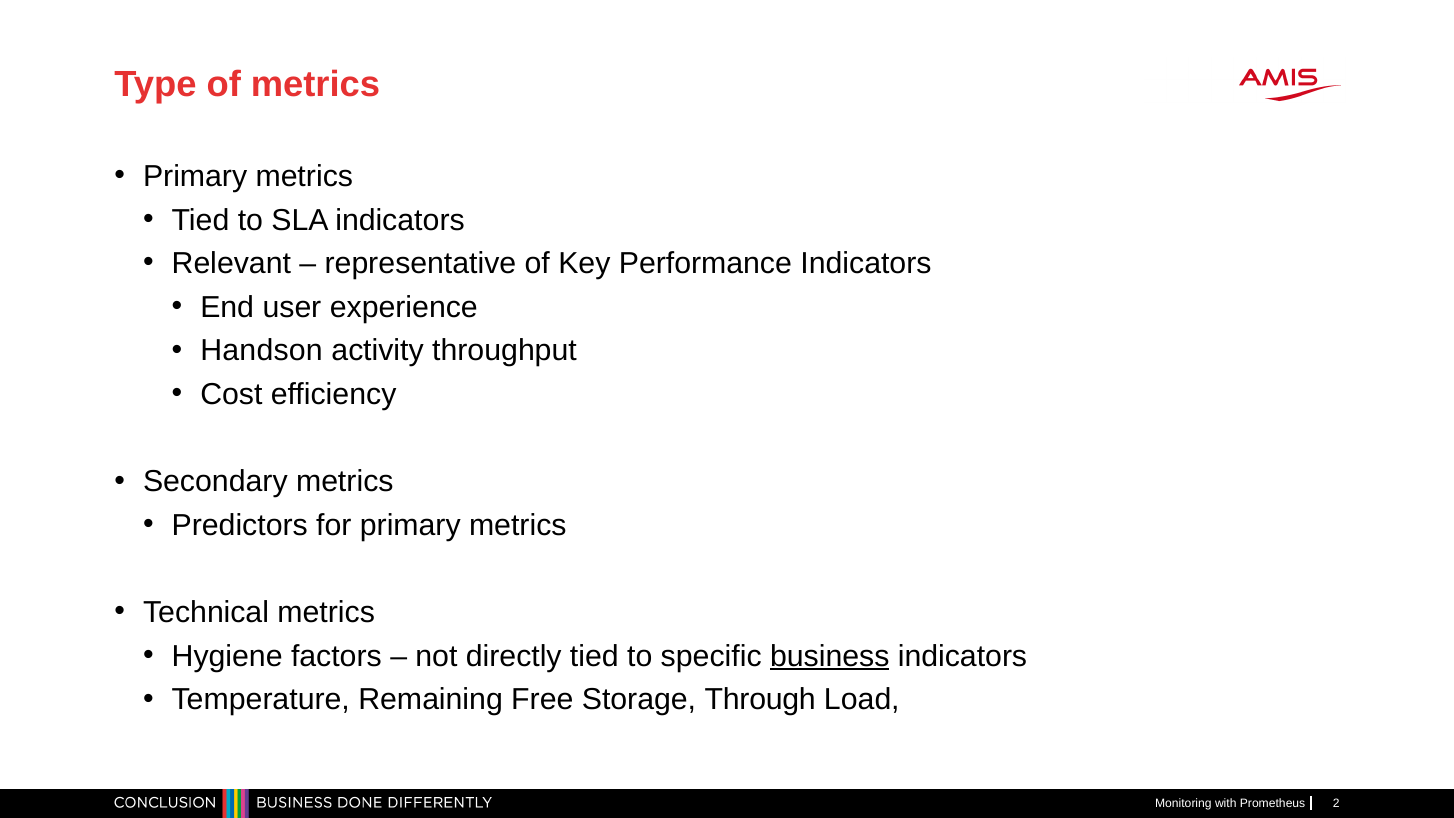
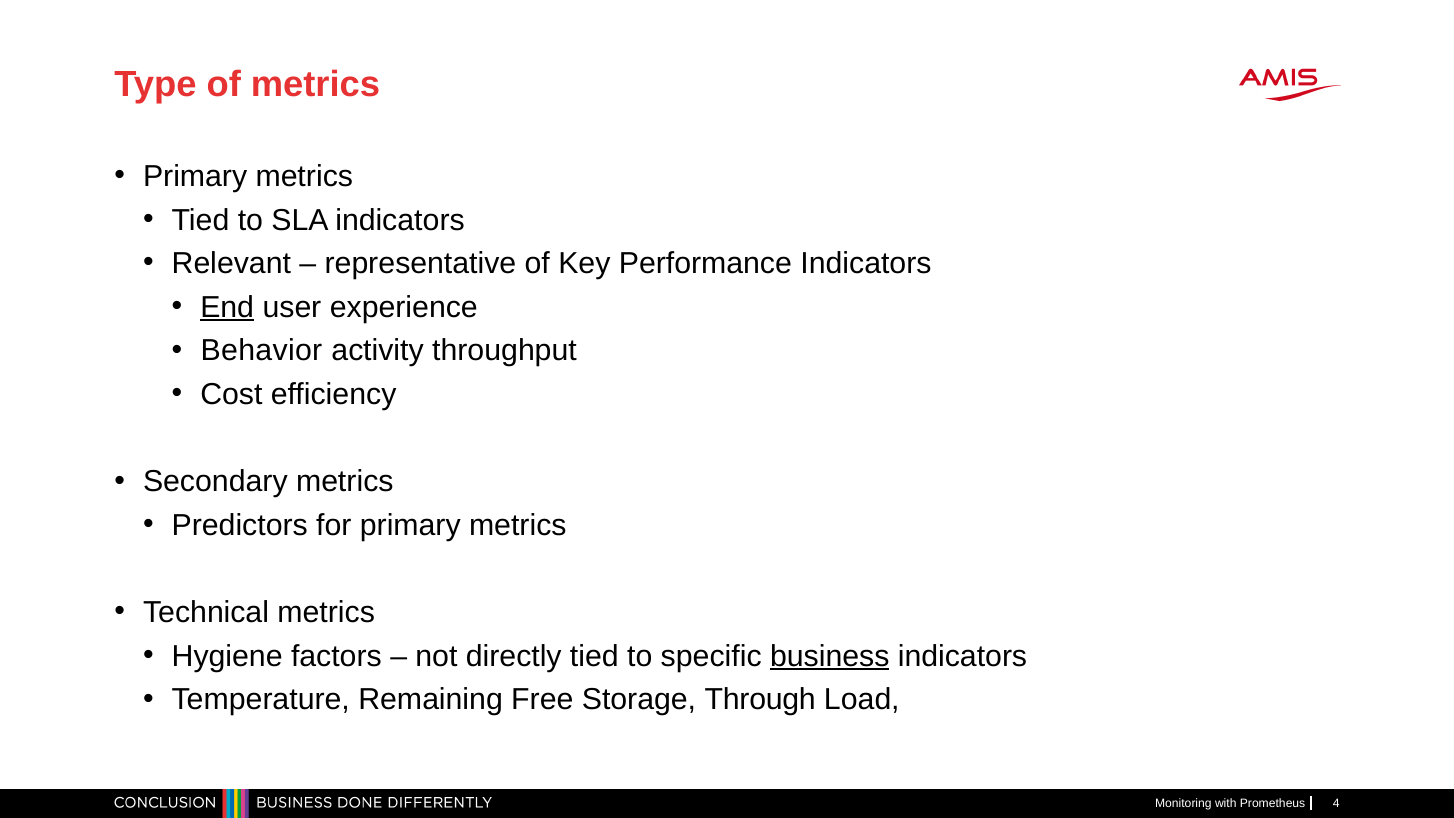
End underline: none -> present (227, 307)
Handson: Handson -> Behavior (262, 351)
2: 2 -> 4 (1336, 804)
